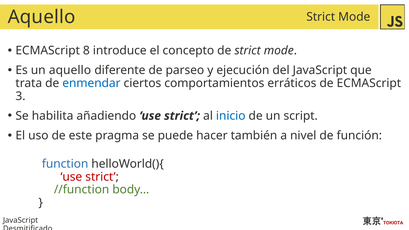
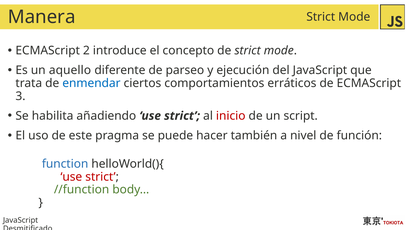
Aquello: Aquello -> Manera (42, 17)
8: 8 -> 2 (86, 51)
inicio colour: blue -> red (231, 116)
